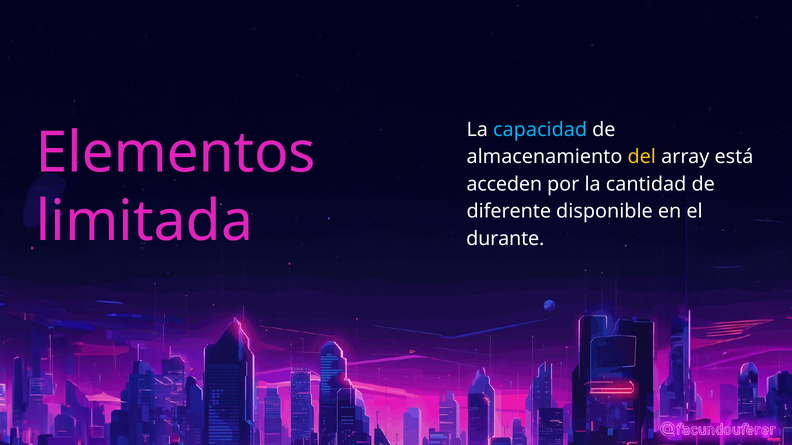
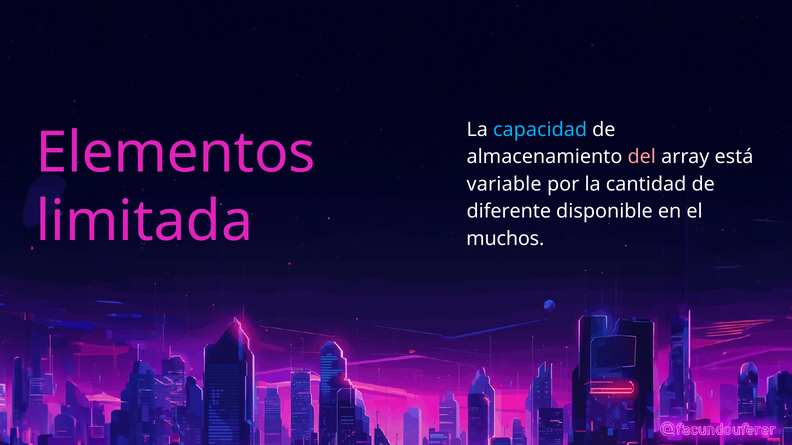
del colour: yellow -> pink (642, 157)
acceden: acceden -> variable (504, 184)
durante: durante -> muchos (505, 239)
